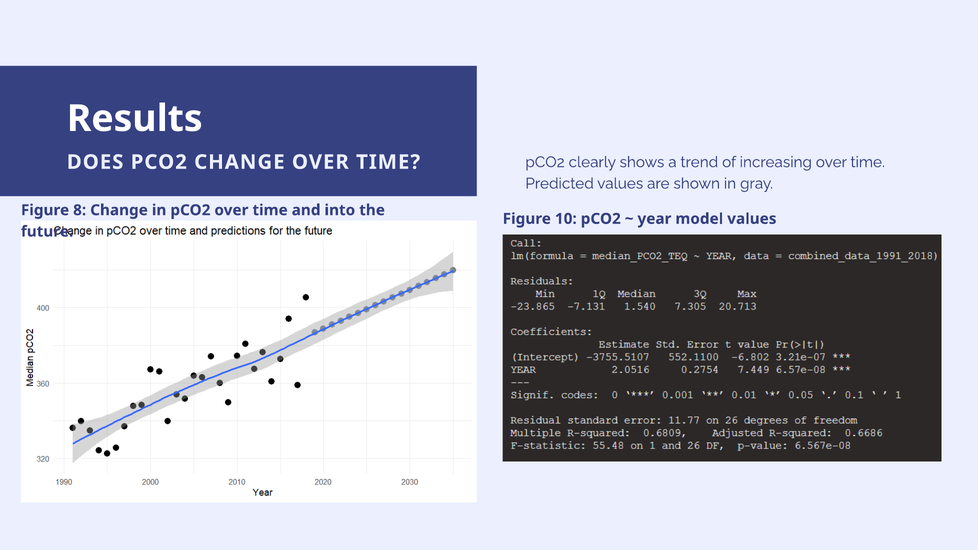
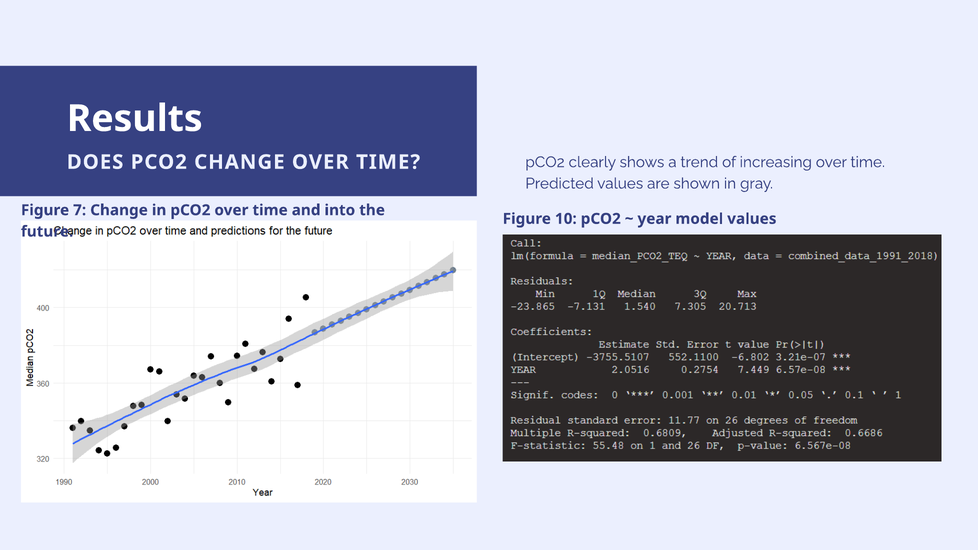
8: 8 -> 7 (80, 210)
